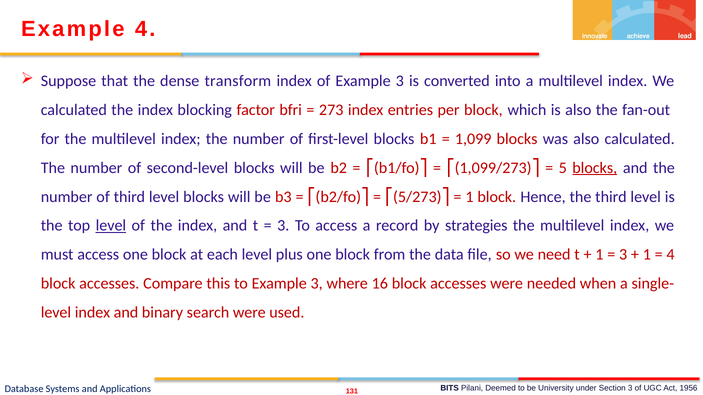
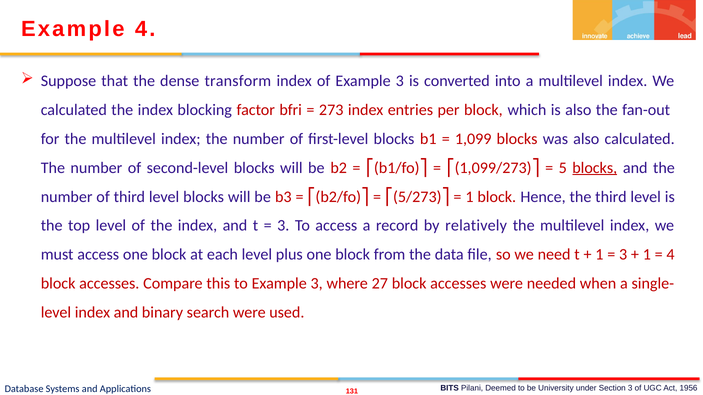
level underline: present -> none (111, 226)
strategies: strategies -> relatively (476, 226)
16: 16 -> 27 (380, 284)
